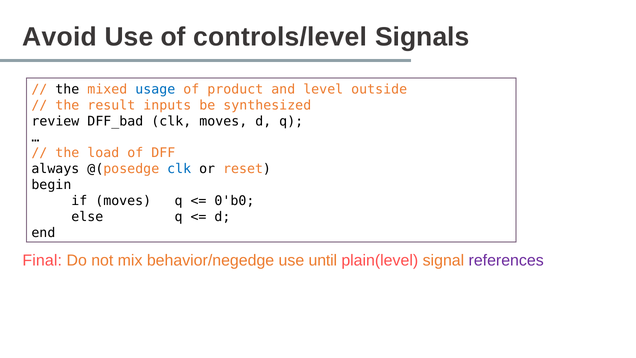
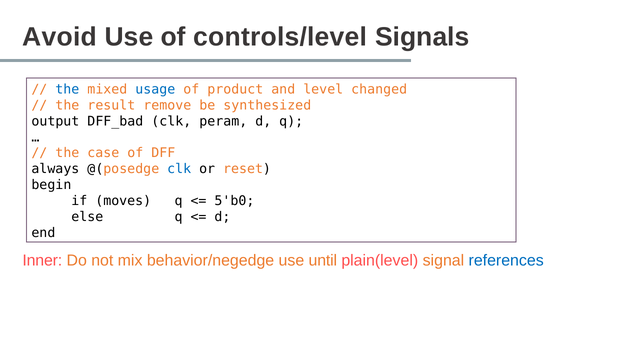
the colour: black -> blue (67, 89)
outside: outside -> changed (379, 89)
inputs: inputs -> remove (167, 105)
review: review -> output (55, 121)
clk moves: moves -> peram (223, 121)
load: load -> case (103, 153)
0'b0: 0'b0 -> 5'b0 (234, 201)
Final: Final -> Inner (42, 260)
references colour: purple -> blue (506, 260)
